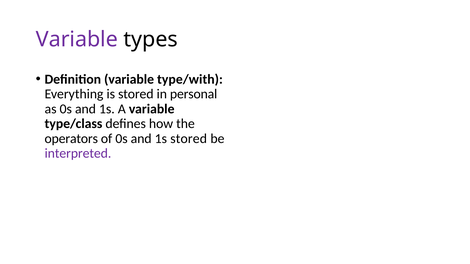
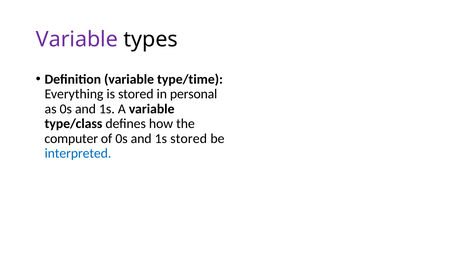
type/with: type/with -> type/time (190, 79)
operators: operators -> computer (71, 139)
interpreted colour: purple -> blue (78, 154)
